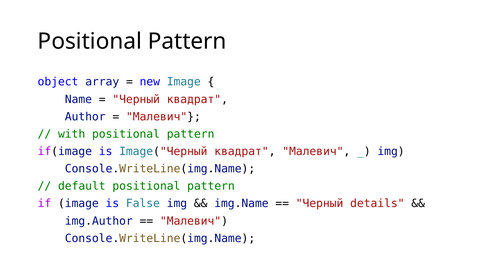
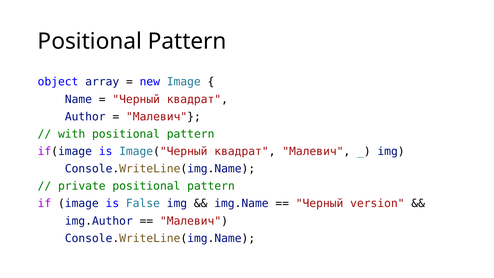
default: default -> private (82, 186)
details: details -> version (377, 203)
